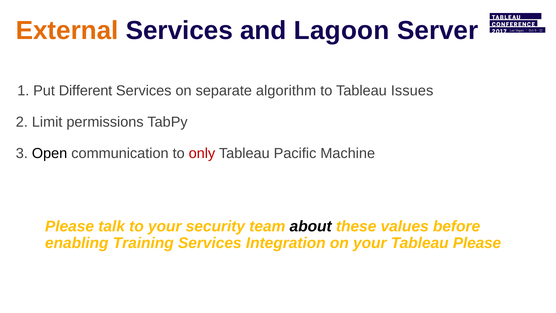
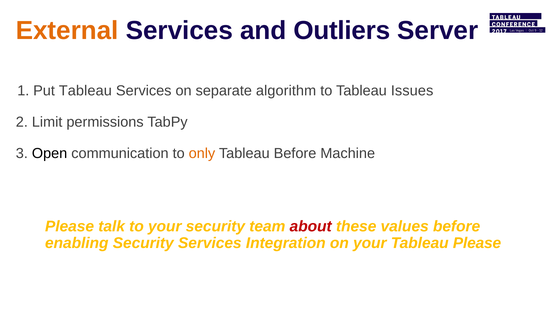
Lagoon: Lagoon -> Outliers (342, 31)
Put Different: Different -> Tableau (85, 91)
only colour: red -> orange (202, 153)
Tableau Pacific: Pacific -> Before (295, 153)
about colour: black -> red (311, 226)
enabling Training: Training -> Security (143, 243)
